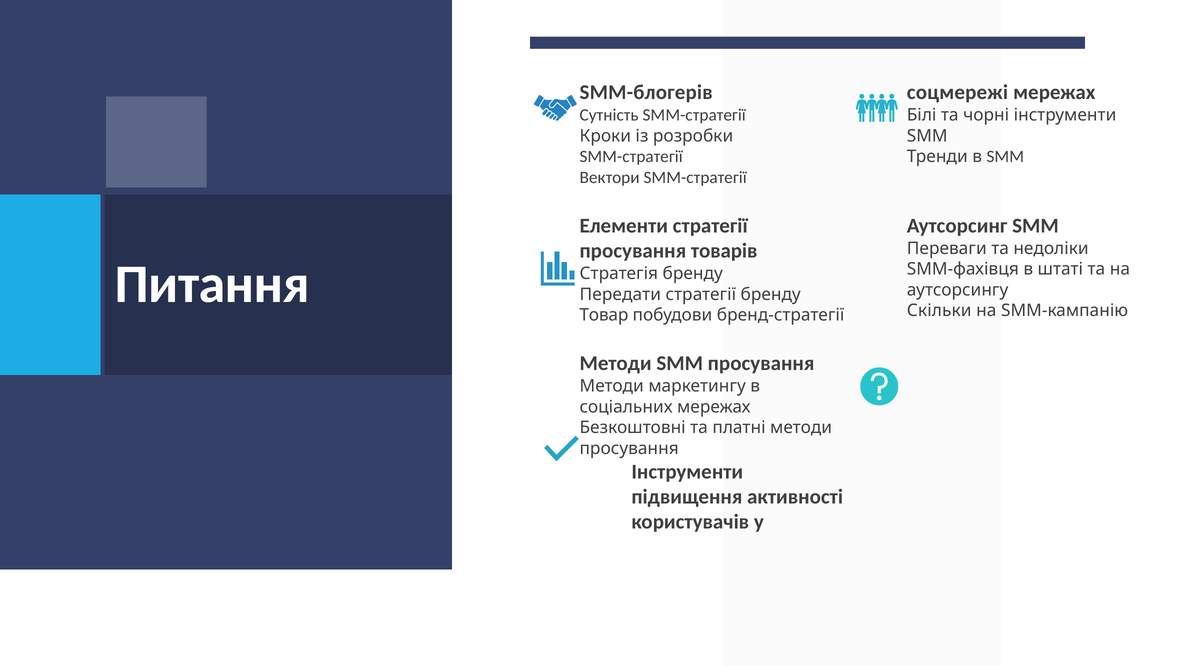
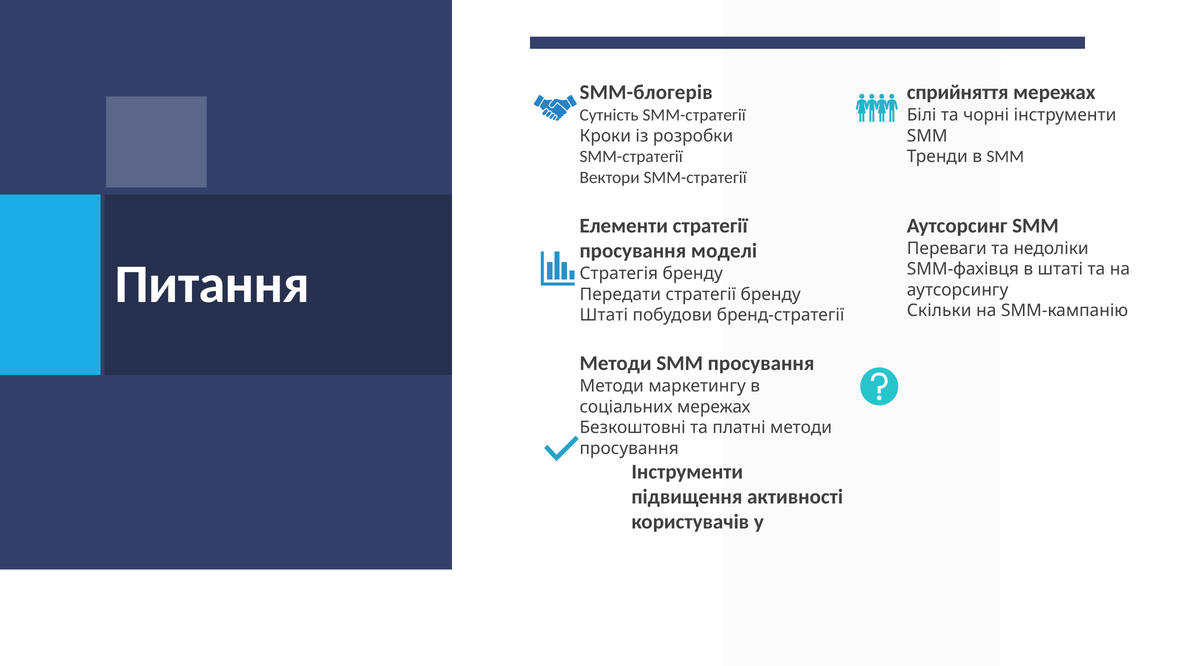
соцмережі: соцмережі -> сприйняття (958, 93)
товарів: товарів -> моделі (724, 251)
Товар: Товар -> Штаті (604, 315)
